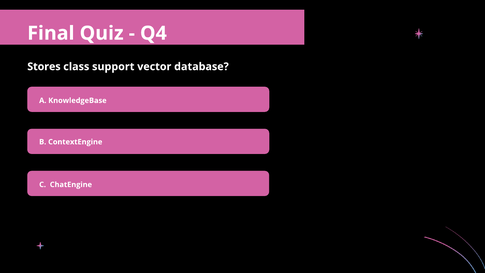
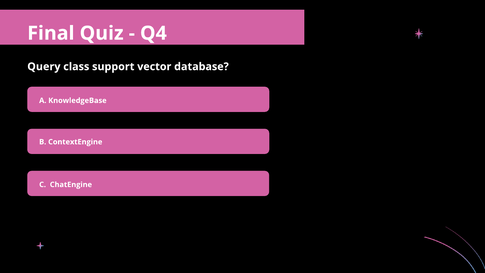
Stores: Stores -> Query (44, 67)
